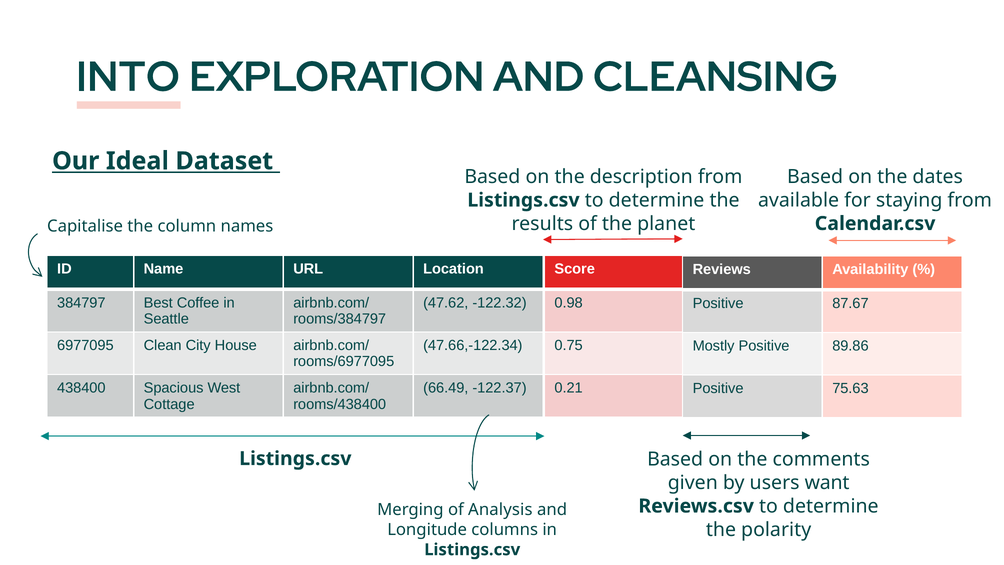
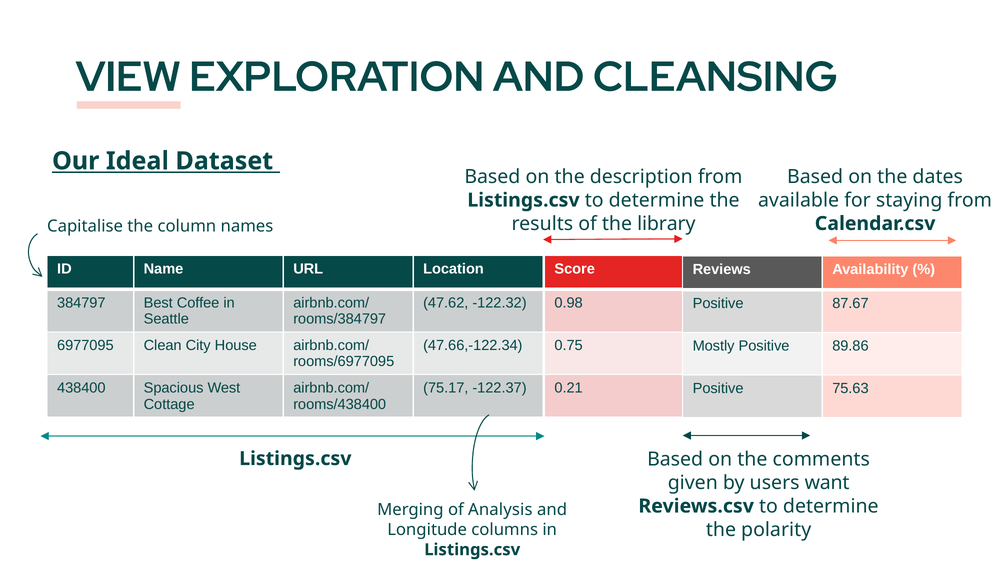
INTO: INTO -> VIEW (128, 77)
planet: planet -> library (666, 223)
66.49: 66.49 -> 75.17 (446, 388)
